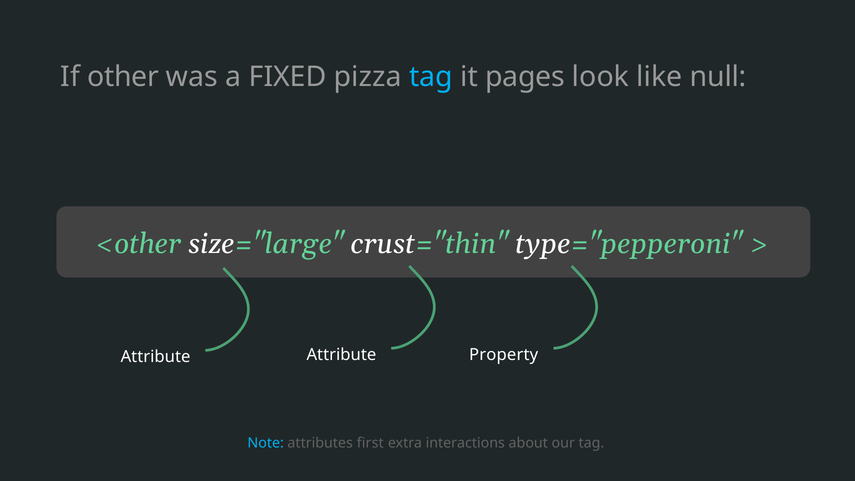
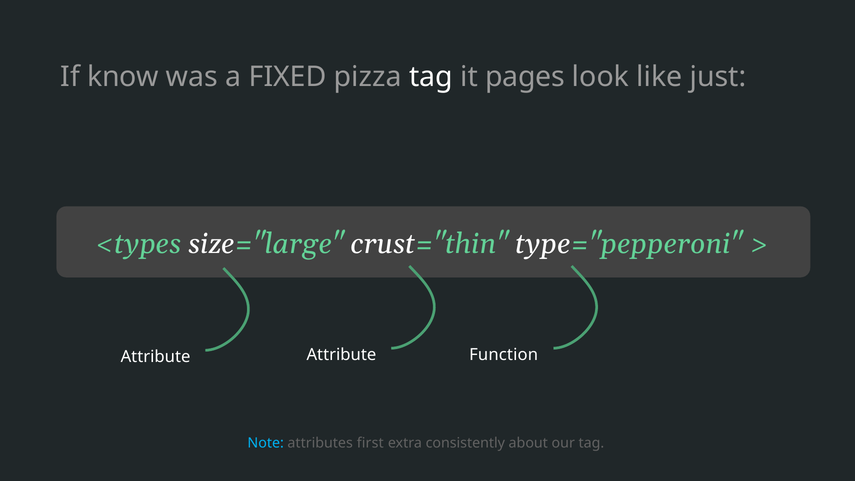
other: other -> know (123, 77)
tag colour: light blue -> white (431, 77)
null: null -> just (718, 77)
<other: <other -> <types (139, 244)
Property: Property -> Function (504, 354)
interactions: interactions -> consistently (465, 443)
